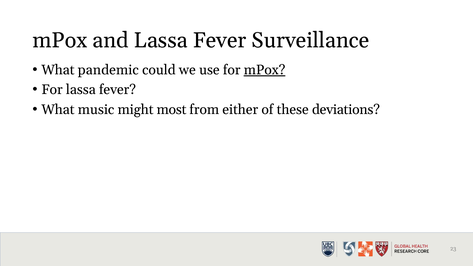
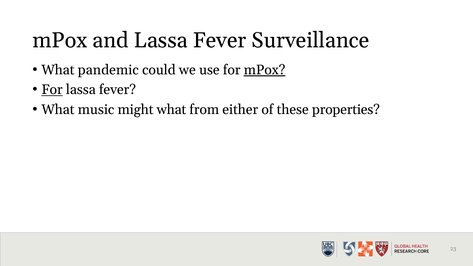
For underline: none -> present (52, 90)
might most: most -> what (172, 110)
deviations: deviations -> properties (346, 110)
